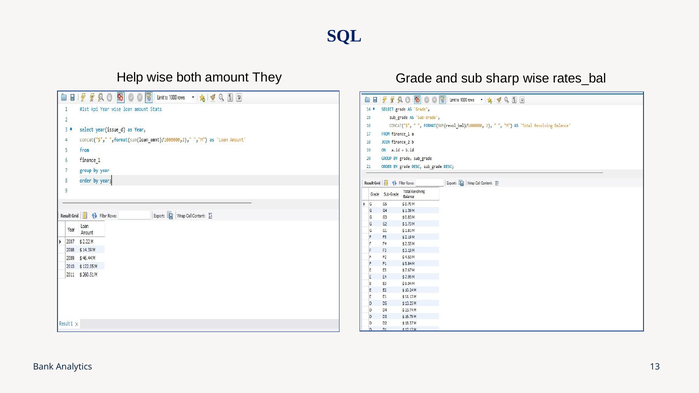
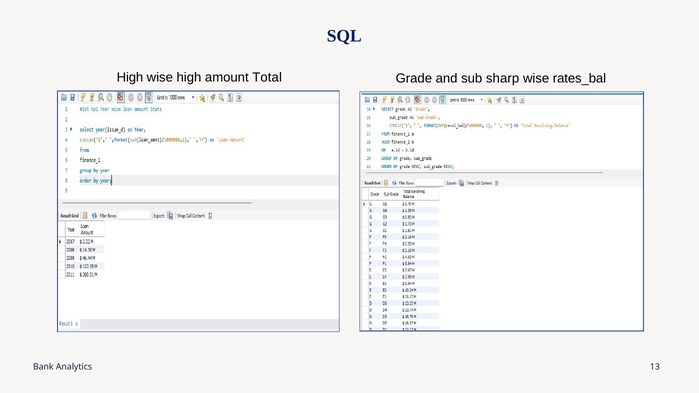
Help: Help -> High (130, 78)
wise both: both -> high (189, 78)
They: They -> Total (267, 78)
